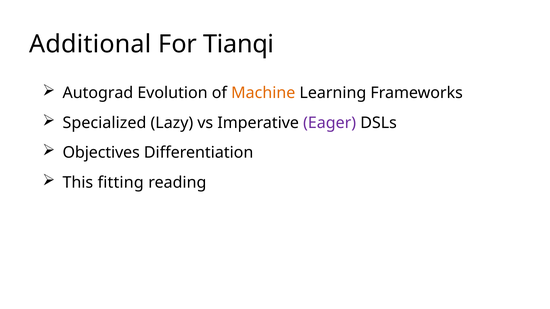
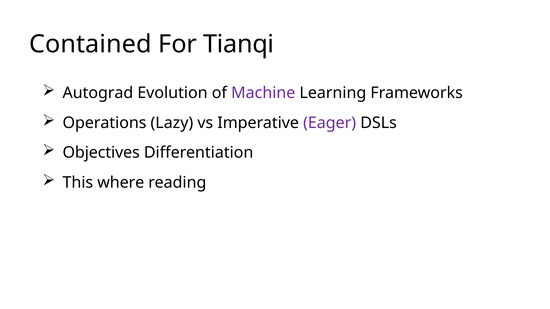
Additional: Additional -> Contained (90, 44)
Machine colour: orange -> purple (263, 93)
Specialized: Specialized -> Operations (105, 123)
fitting: fitting -> where (121, 183)
